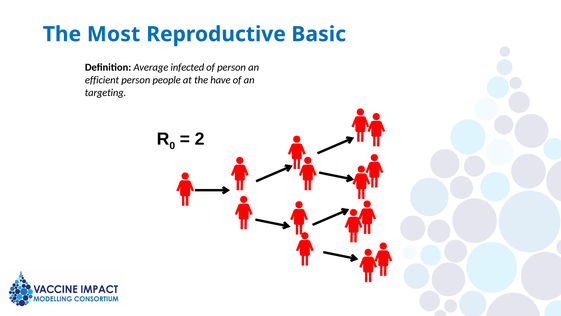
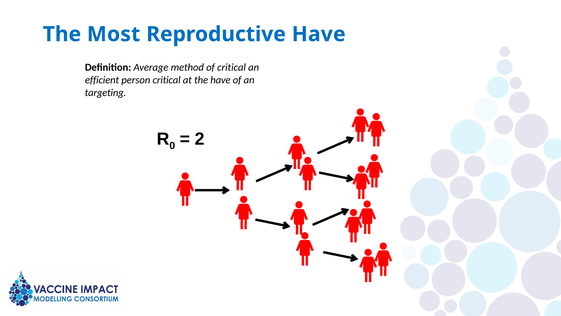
Reproductive Basic: Basic -> Have (319, 34)
infected: infected -> method (187, 67)
of person: person -> critical (232, 67)
person people: people -> critical (167, 80)
